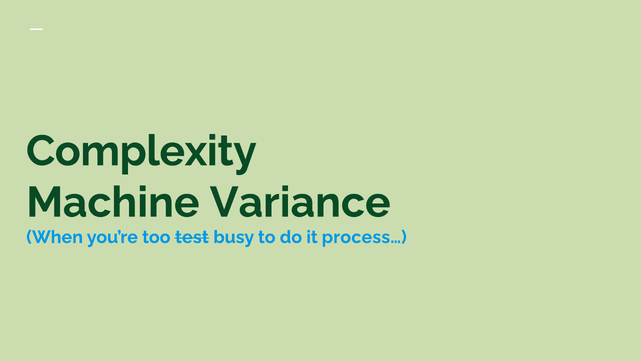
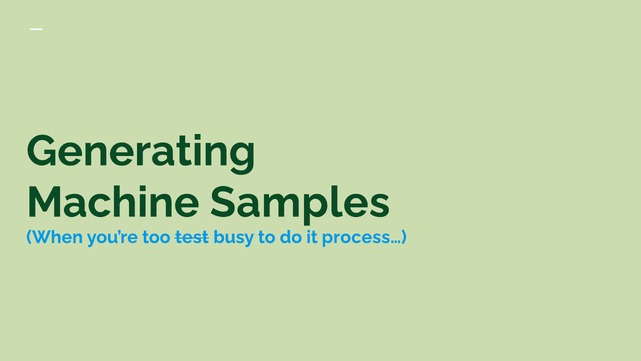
Complexity: Complexity -> Generating (141, 151)
Variance: Variance -> Samples (300, 202)
